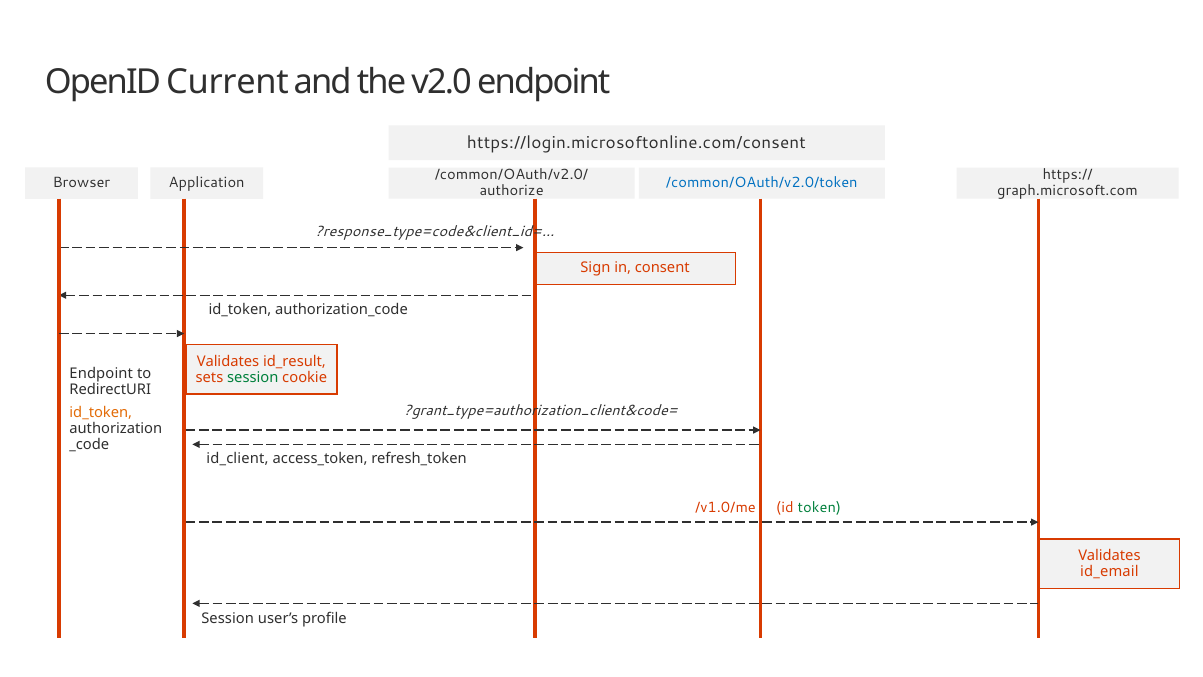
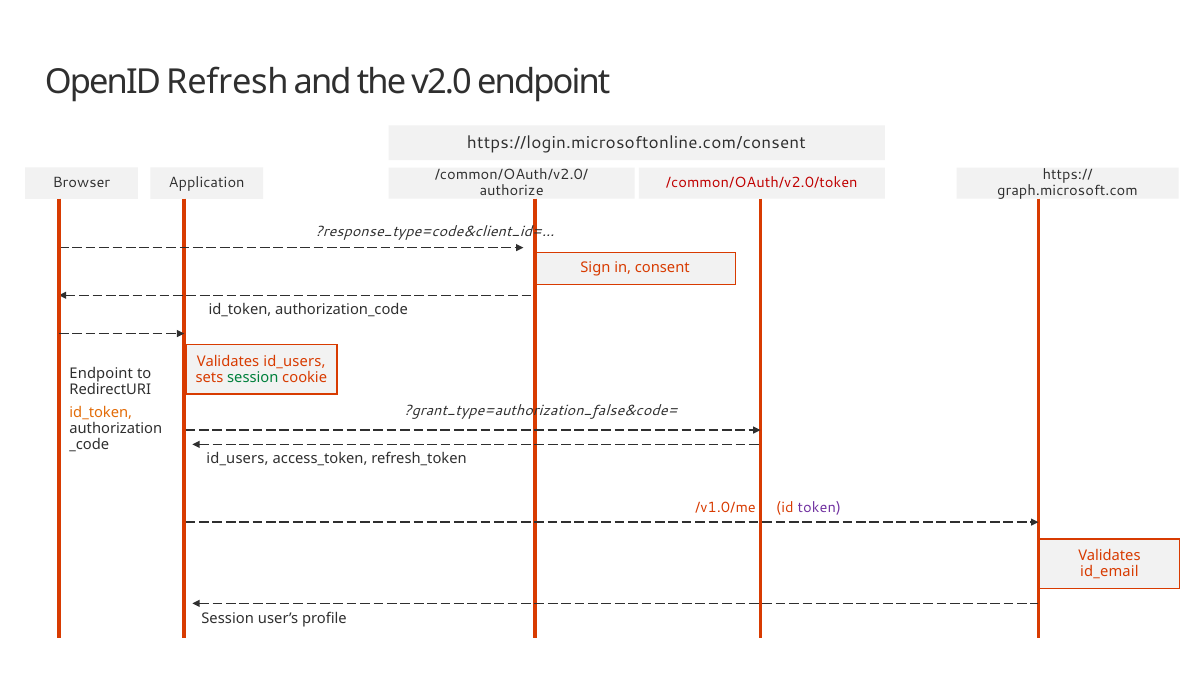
Current: Current -> Refresh (227, 82)
/common/OAuth/v2.0/token colour: blue -> red (762, 183)
Validates id_result: id_result -> id_users (294, 361)
?grant_type=authorization_client&code=: ?grant_type=authorization_client&code= -> ?grant_type=authorization_false&code= (541, 410)
id_client: id_client -> id_users (237, 458)
token colour: green -> purple (819, 508)
